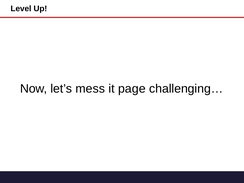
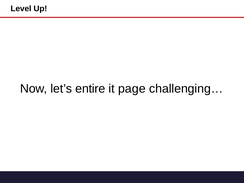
mess: mess -> entire (90, 89)
